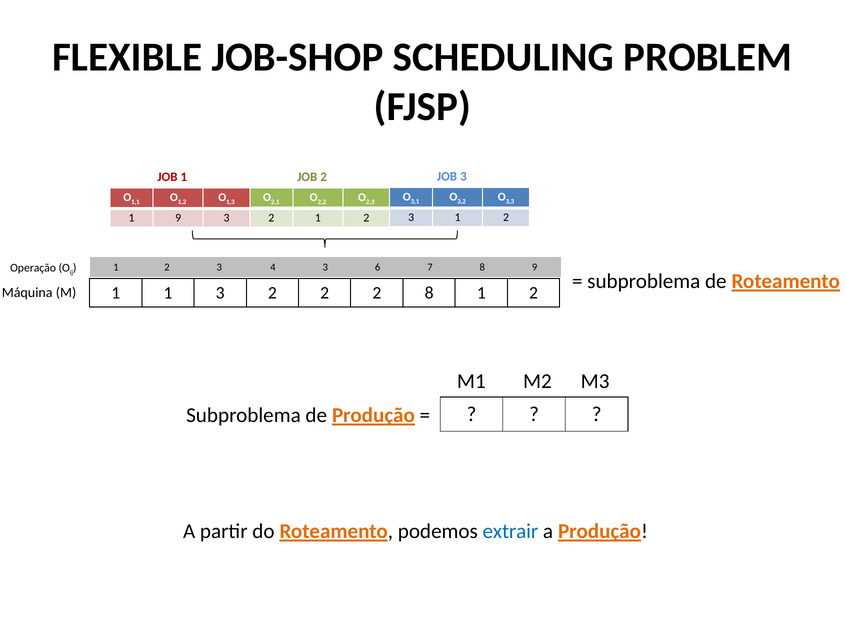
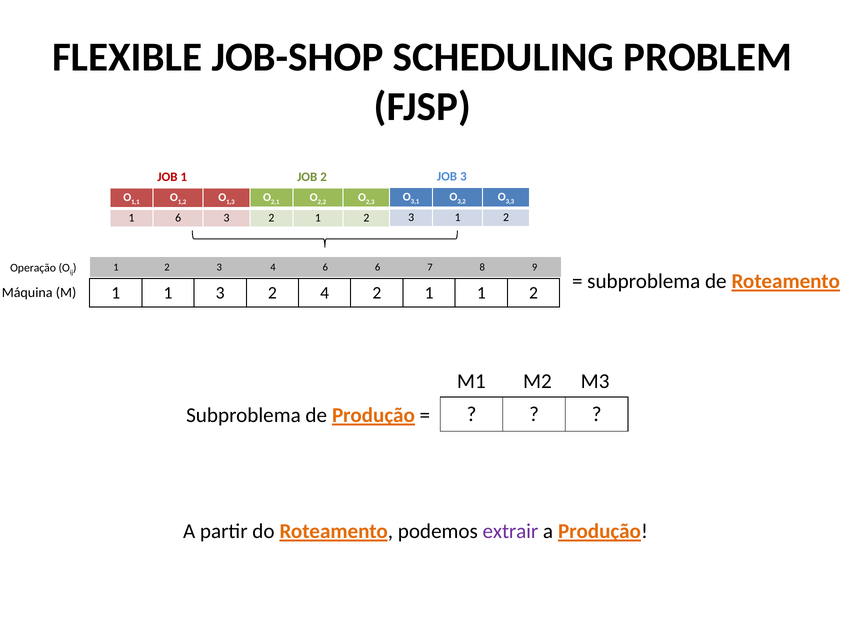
1 9: 9 -> 6 (178, 218)
4 3: 3 -> 6 (325, 267)
3 2 2: 2 -> 4 (325, 293)
8: 8 -> 1 (429, 293)
extrair colour: blue -> purple (510, 531)
